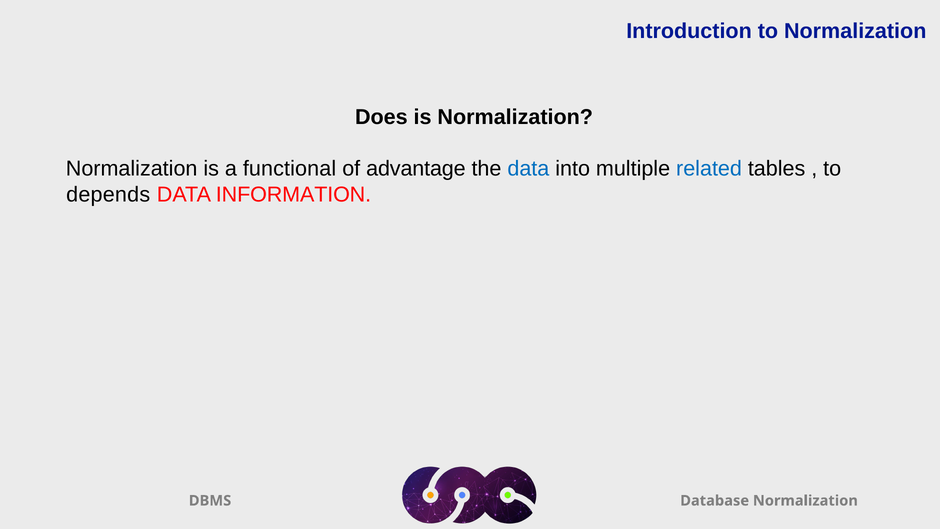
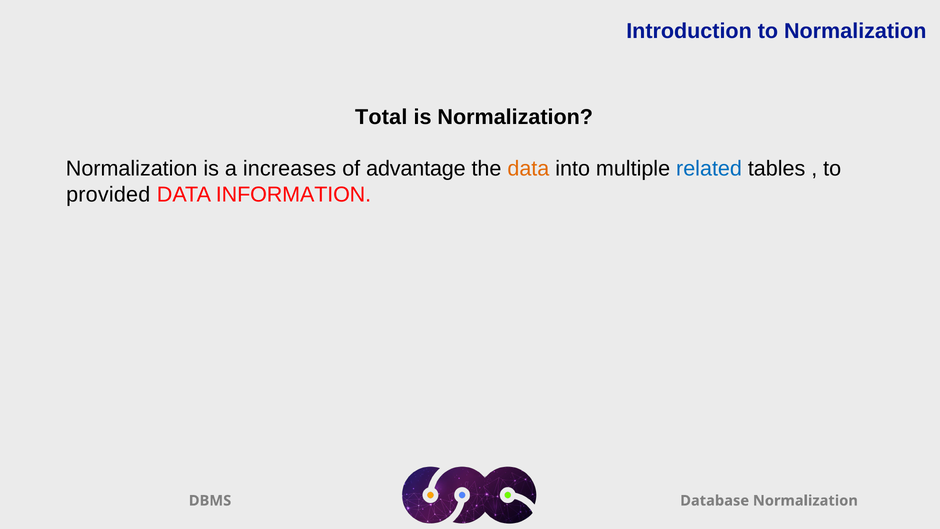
Does: Does -> Total (381, 117)
functional: functional -> increases (290, 169)
data colour: blue -> orange (528, 169)
depends: depends -> provided (108, 195)
